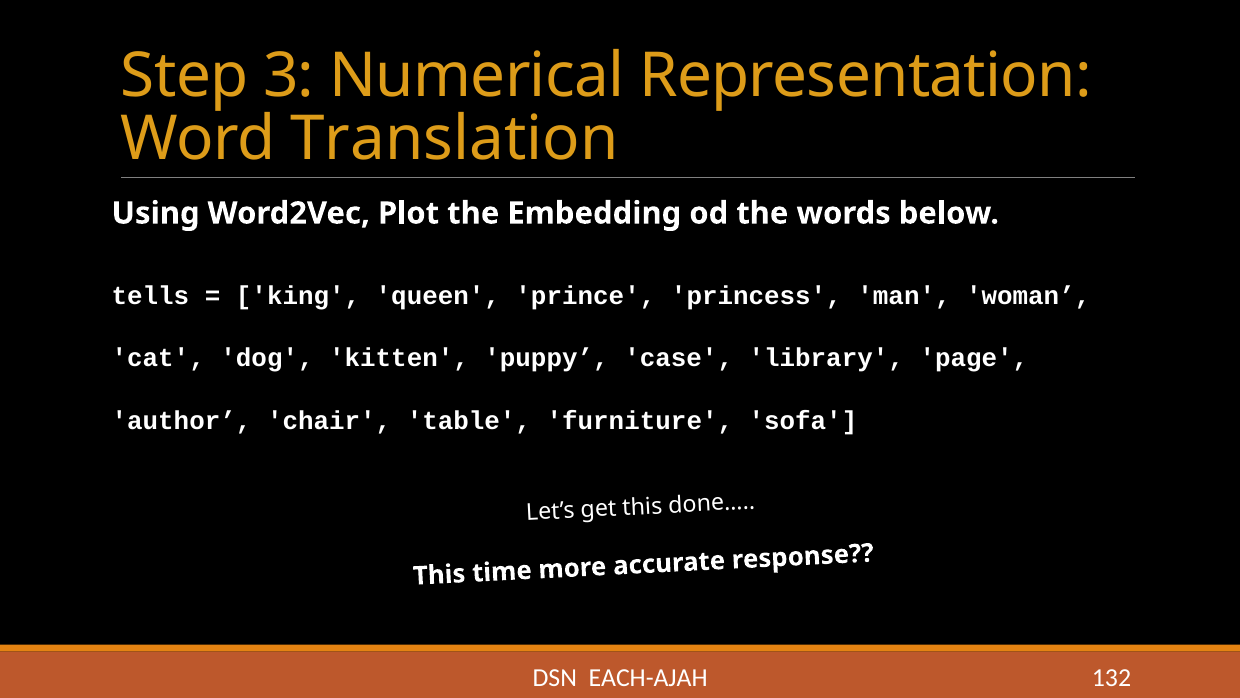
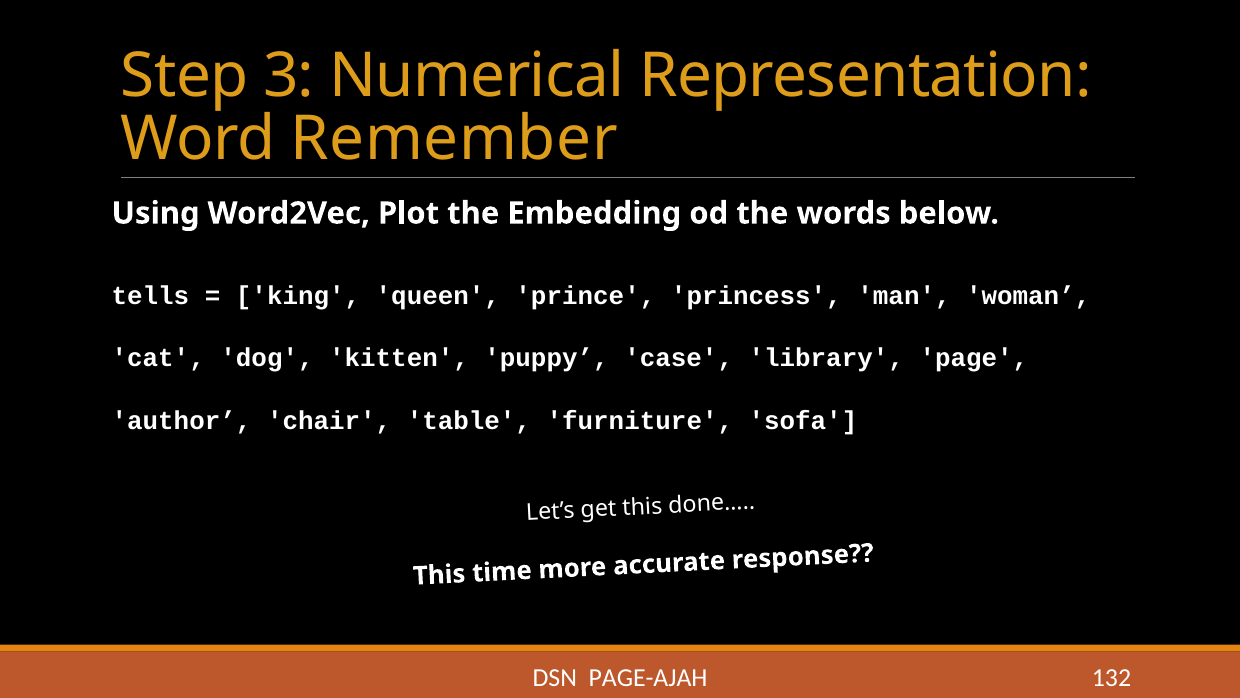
Translation: Translation -> Remember (454, 139)
EACH-AJAH: EACH-AJAH -> PAGE-AJAH (648, 677)
